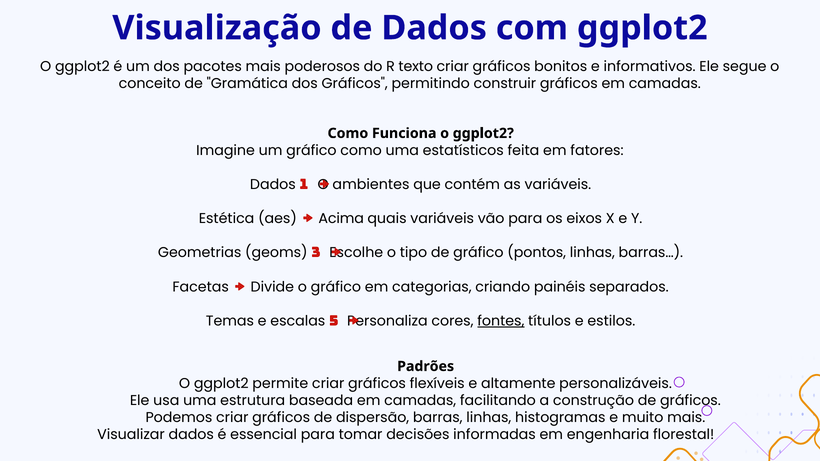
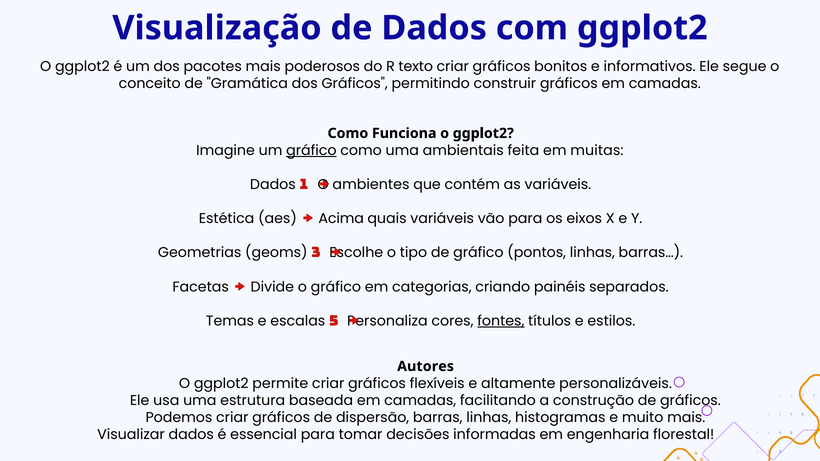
gráfico underline: none -> present (311, 150)
estatísticos: estatísticos -> ambientais (463, 150)
fatores: fatores -> muitas (597, 150)
Padrões: Padrões -> Autores (426, 367)
